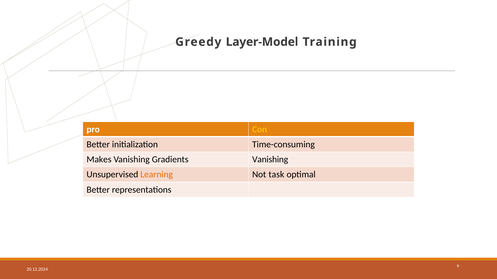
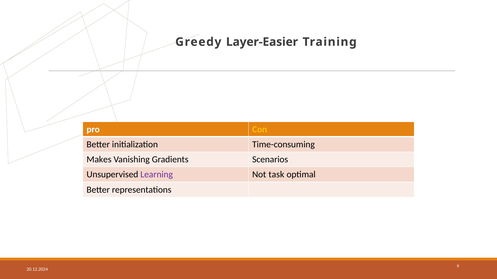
Layer-Model: Layer-Model -> Layer-Easier (262, 42)
Gradients Vanishing: Vanishing -> Scenarios (270, 160)
Learning colour: orange -> purple (157, 175)
